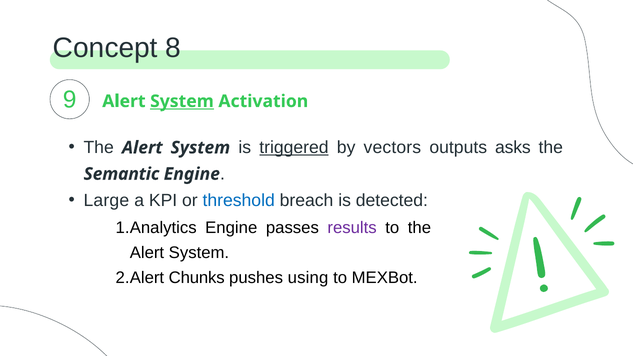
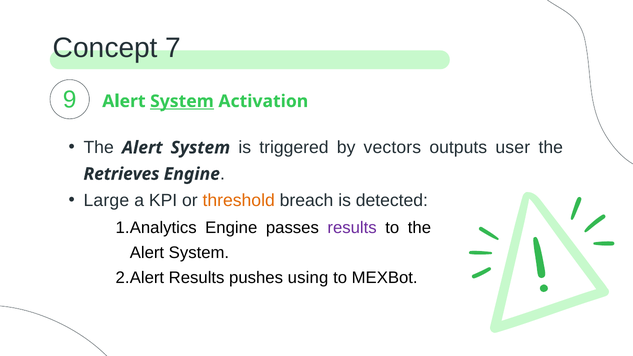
8: 8 -> 7 (173, 48)
triggered underline: present -> none (294, 148)
asks: asks -> user (513, 148)
Semantic: Semantic -> Retrieves (121, 174)
threshold colour: blue -> orange (239, 200)
Chunks: Chunks -> Results (197, 278)
